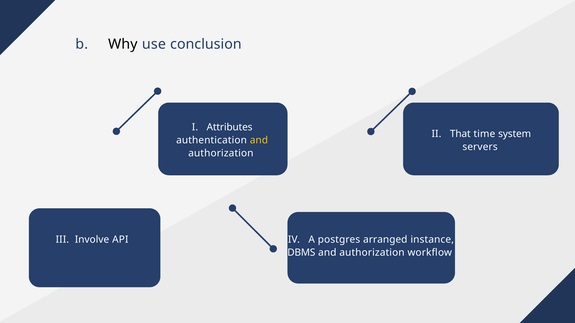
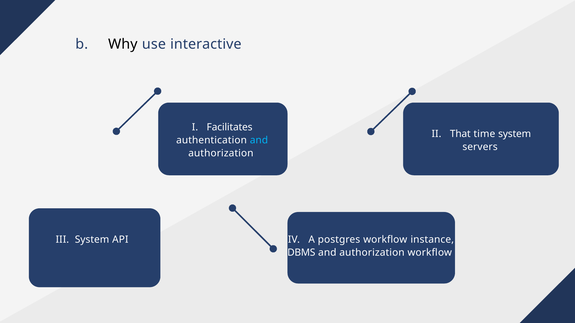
conclusion: conclusion -> interactive (206, 44)
Attributes: Attributes -> Facilitates (230, 127)
and colour: yellow -> light blue (259, 140)
III Involve: Involve -> System (92, 240)
postgres arranged: arranged -> workflow (385, 240)
